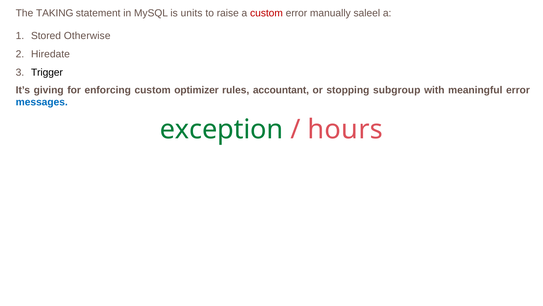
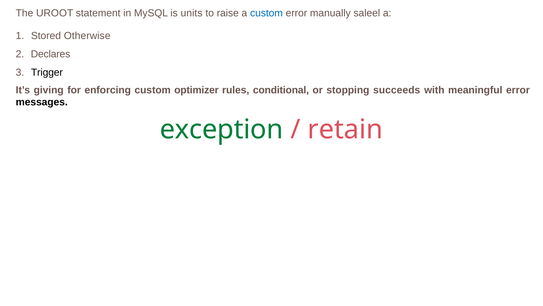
TAKING: TAKING -> UROOT (55, 13)
custom colour: red -> blue (266, 13)
Hiredate: Hiredate -> Declares (51, 54)
accountant: accountant -> conditional (281, 90)
subgroup: subgroup -> succeeds (397, 90)
messages colour: blue -> black (42, 102)
hours: hours -> retain (345, 129)
